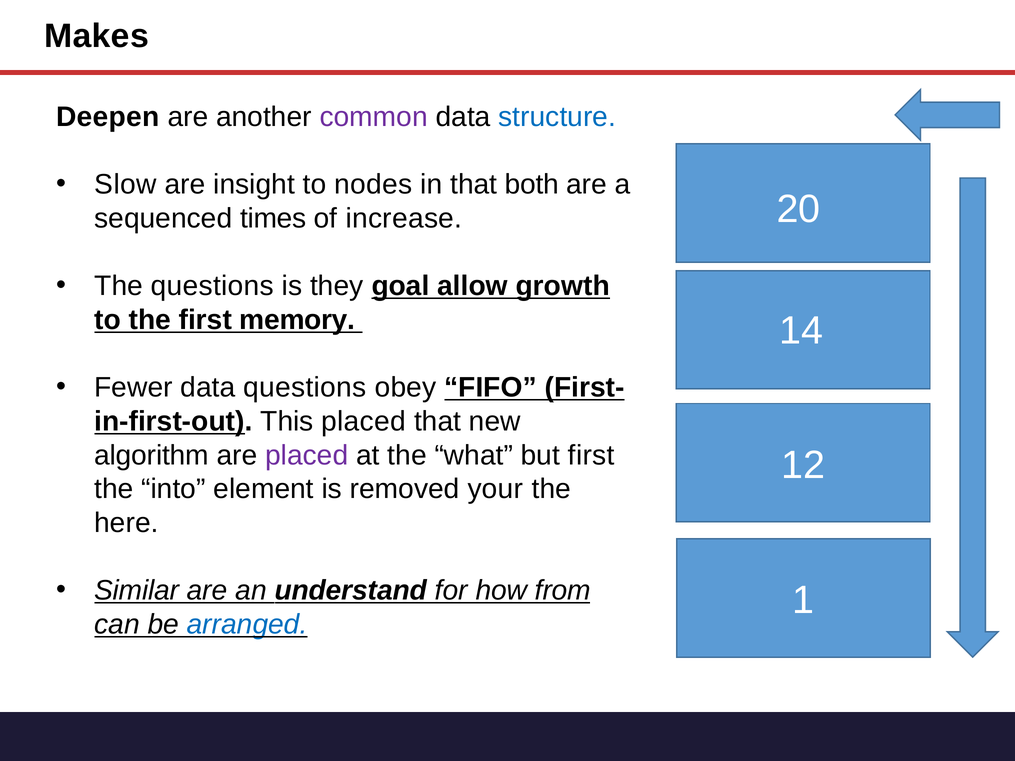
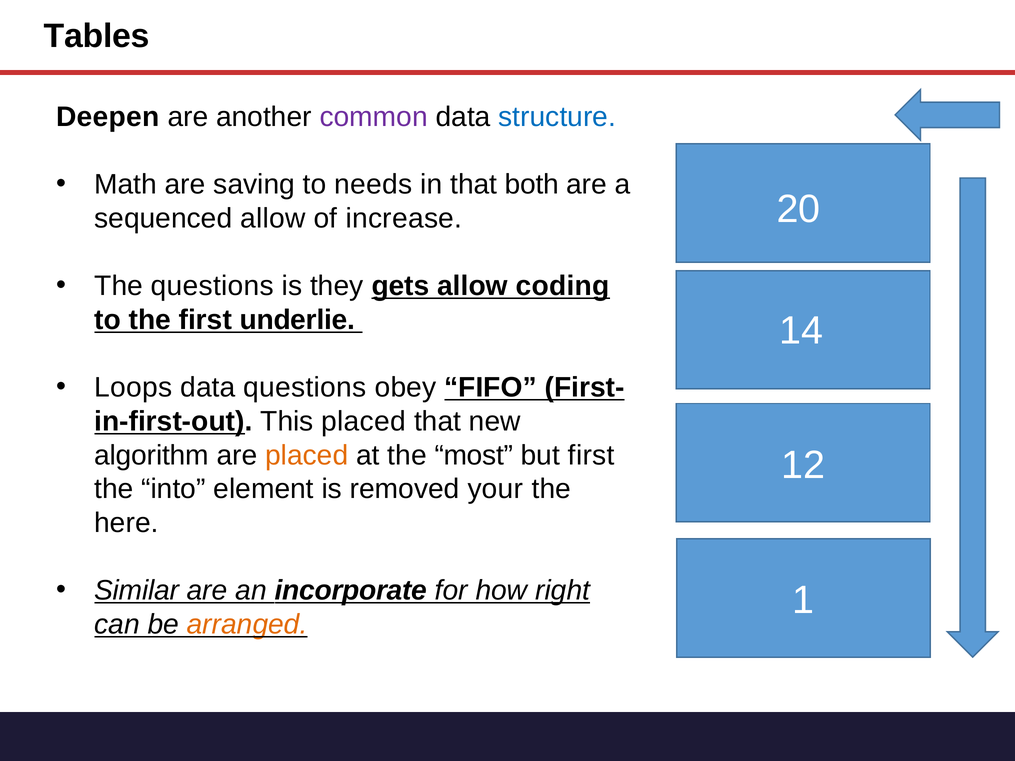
Makes: Makes -> Tables (97, 36)
Slow: Slow -> Math (126, 185)
insight: insight -> saving (254, 185)
nodes: nodes -> needs (373, 185)
sequenced times: times -> allow (273, 218)
goal: goal -> gets (400, 286)
growth: growth -> coding (563, 286)
memory: memory -> underlie (297, 320)
Fewer: Fewer -> Loops (133, 388)
placed colour: purple -> orange (307, 455)
what: what -> most (474, 455)
understand: understand -> incorporate (351, 591)
from: from -> right (563, 591)
arranged colour: blue -> orange (247, 625)
